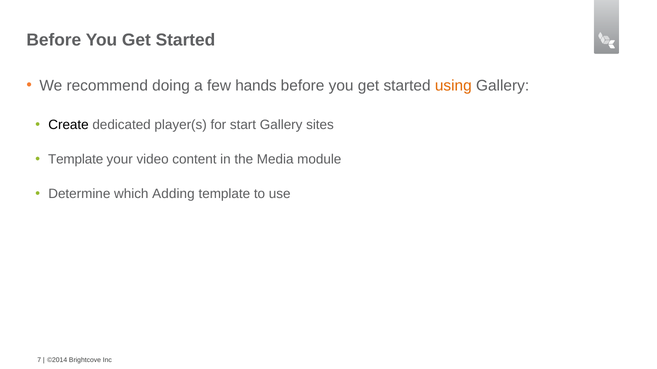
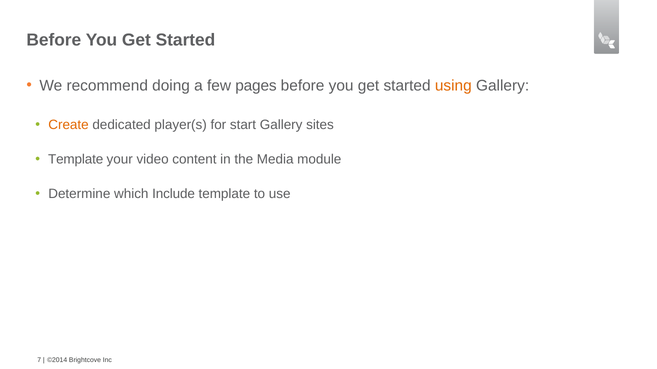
hands: hands -> pages (256, 86)
Create colour: black -> orange (68, 125)
Adding: Adding -> Include (174, 194)
